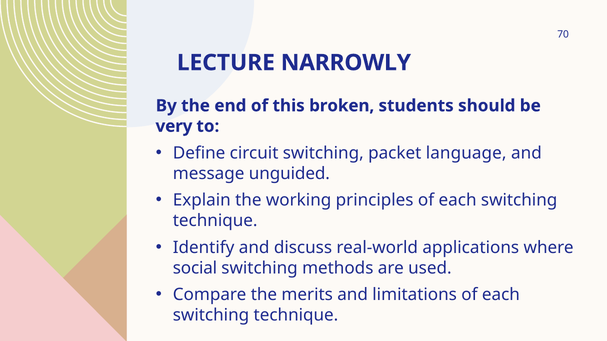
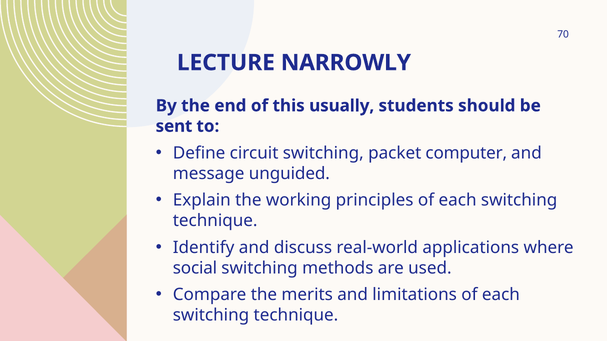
broken: broken -> usually (342, 106)
very: very -> sent (174, 126)
language: language -> computer (466, 153)
